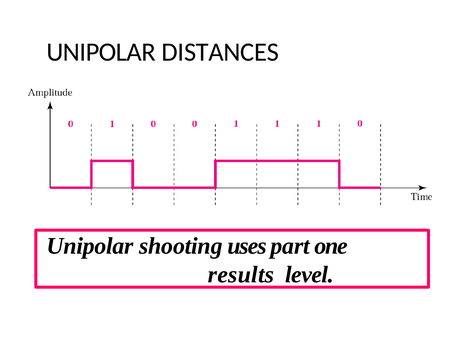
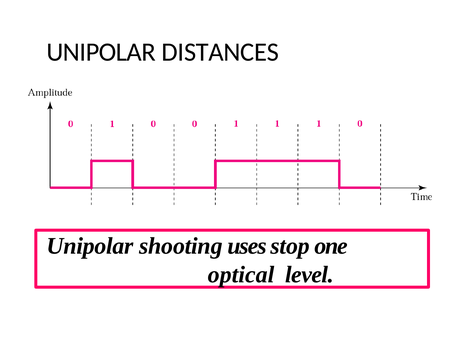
part: part -> stop (290, 246)
results: results -> optical (241, 275)
